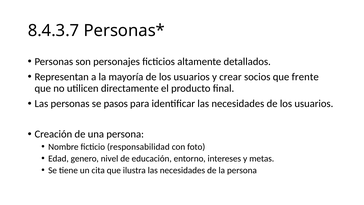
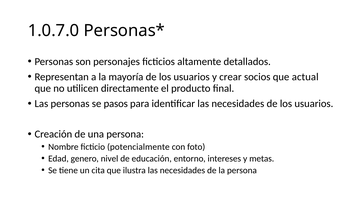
8.4.3.7: 8.4.3.7 -> 1.0.7.0 (54, 31)
frente: frente -> actual (305, 77)
responsabilidad: responsabilidad -> potencialmente (138, 147)
